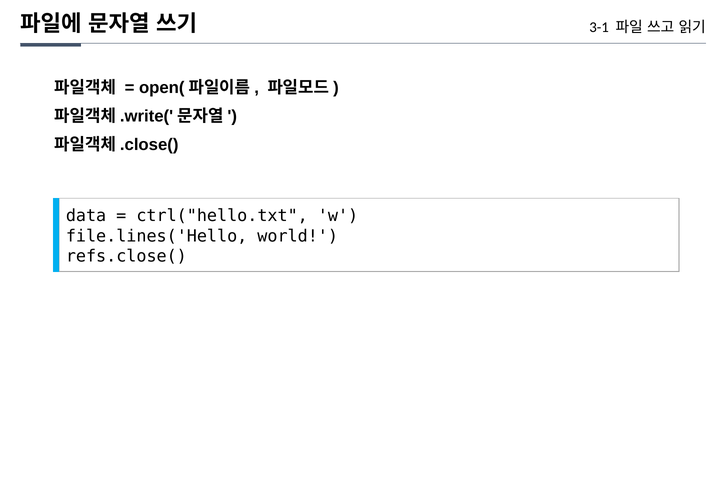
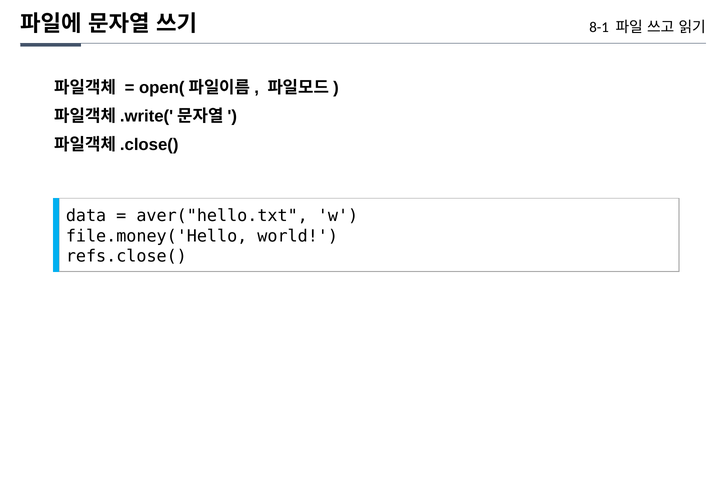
3-1: 3-1 -> 8-1 (599, 27)
ctrl("hello.txt: ctrl("hello.txt -> aver("hello.txt (222, 216)
file.lines('Hello: file.lines('Hello -> file.money('Hello (157, 236)
